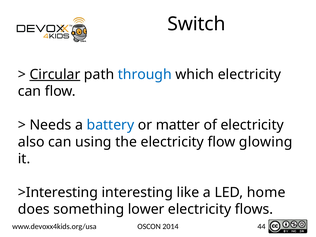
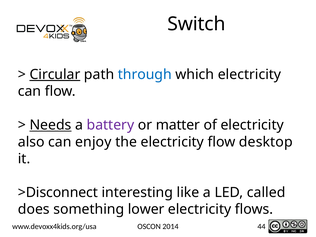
Needs underline: none -> present (51, 125)
battery colour: blue -> purple (110, 125)
using: using -> enjoy (93, 142)
glowing: glowing -> desktop (266, 142)
>Interesting: >Interesting -> >Disconnect (58, 192)
home: home -> called (266, 192)
